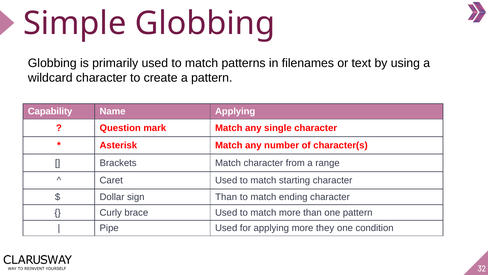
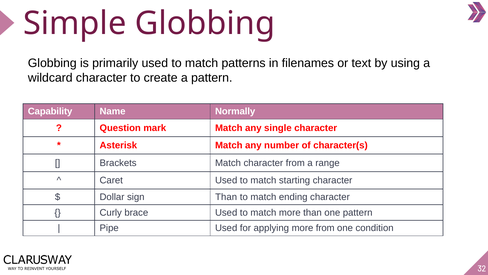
Name Applying: Applying -> Normally (235, 111)
more they: they -> from (325, 228)
